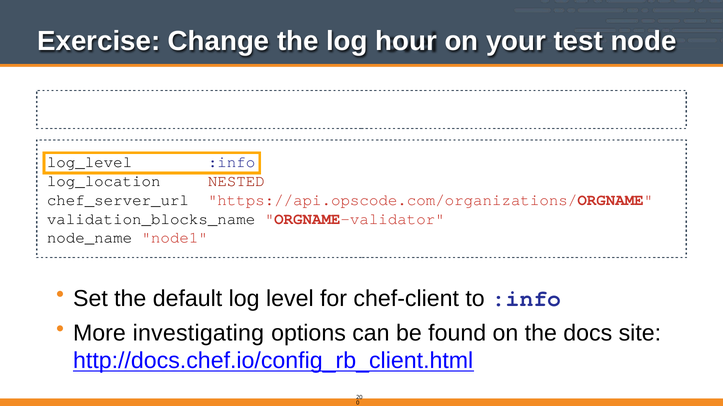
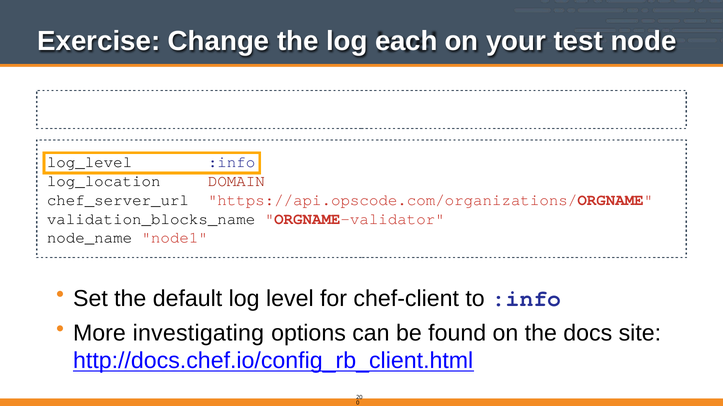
hour: hour -> each (406, 41)
NESTED: NESTED -> DOMAIN (236, 181)
